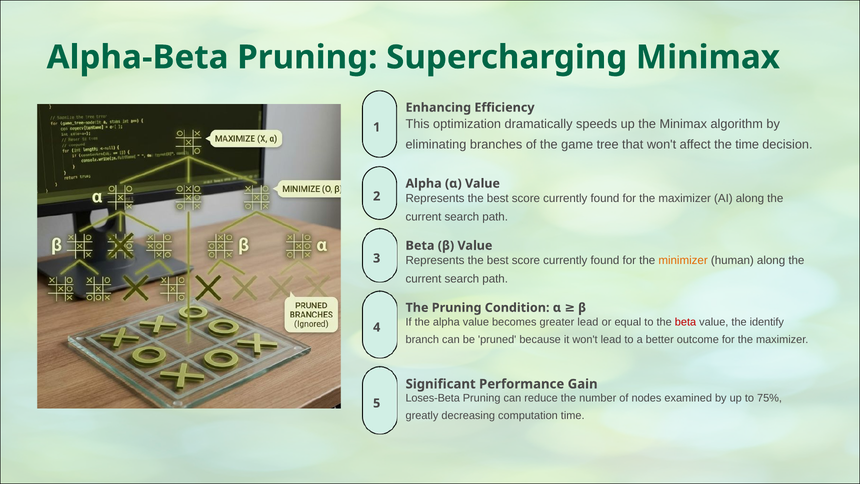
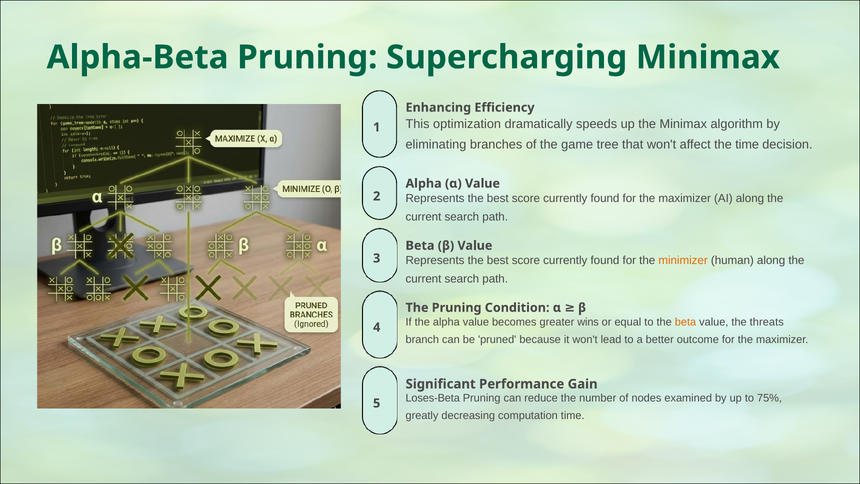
greater lead: lead -> wins (588, 322)
beta colour: red -> orange (685, 322)
identify: identify -> threats (767, 322)
